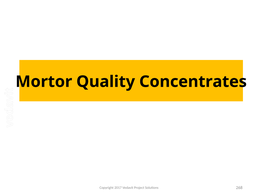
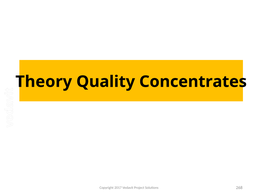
Mortor: Mortor -> Theory (44, 82)
